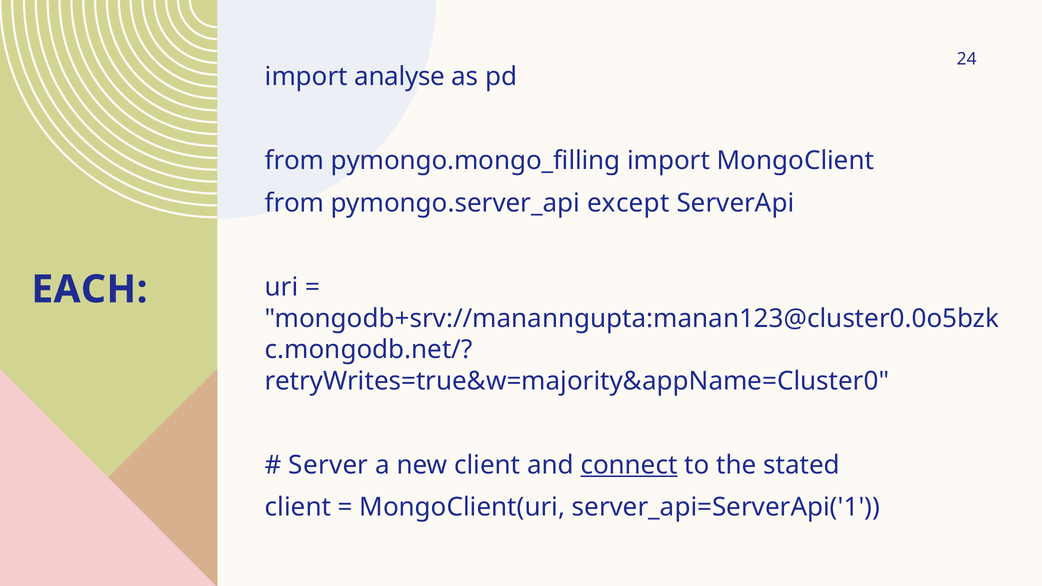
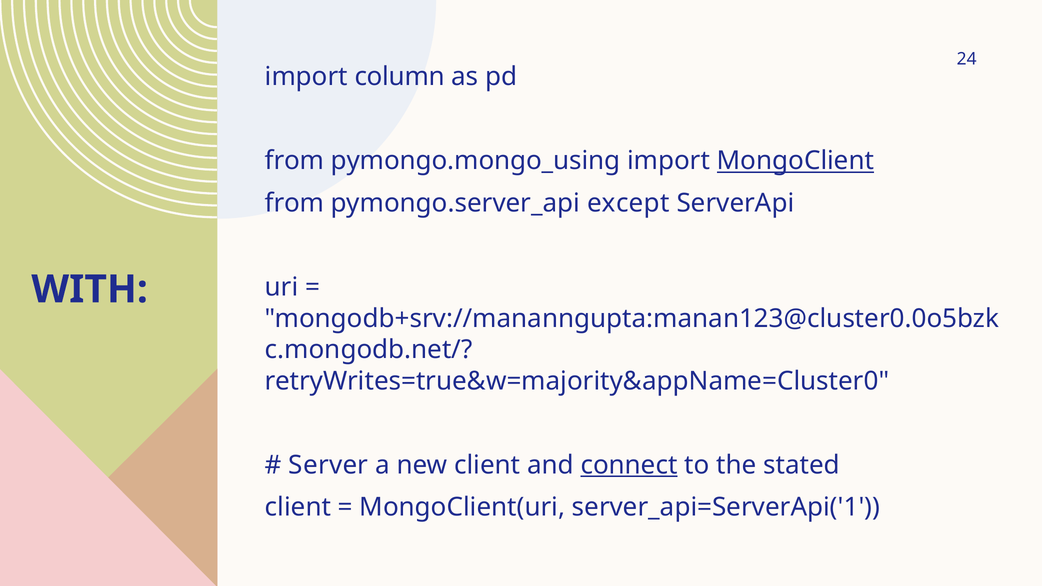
analyse: analyse -> column (400, 77)
pymongo.mongo_filling: pymongo.mongo_filling -> pymongo.mongo_using (476, 161)
MongoClient underline: none -> present (796, 161)
EACH: EACH -> WITH (90, 289)
